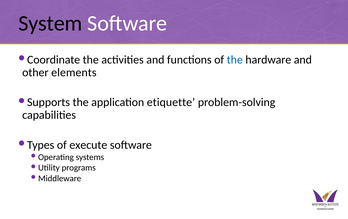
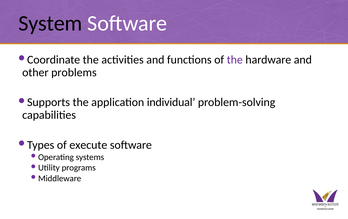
the colour: blue -> purple (235, 60)
elements: elements -> problems (74, 73)
etiquette: etiquette -> individual (171, 102)
